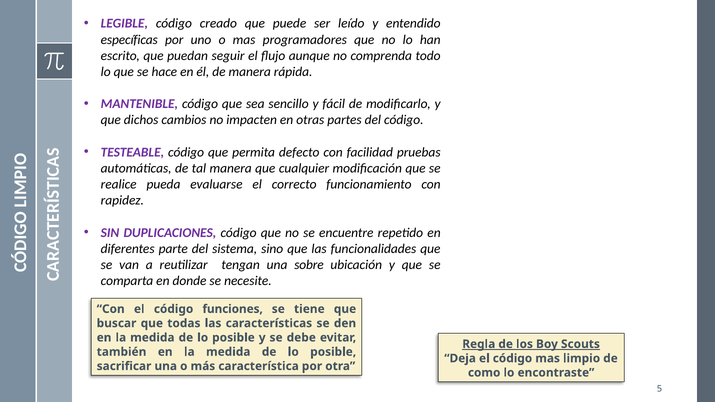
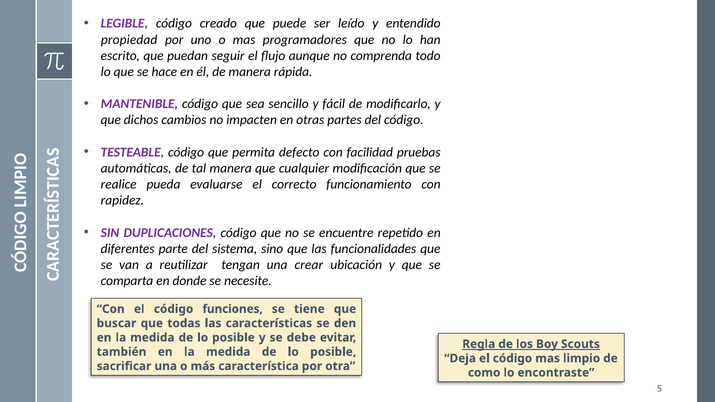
específicas: específicas -> propiedad (129, 40)
sobre: sobre -> crear (309, 265)
